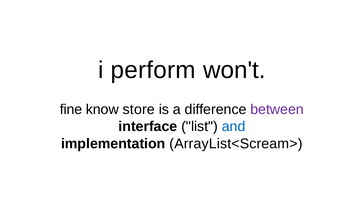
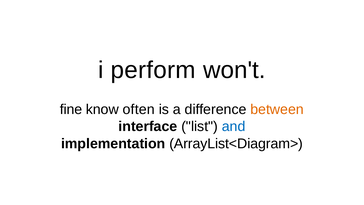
store: store -> often (139, 109)
between colour: purple -> orange (277, 109)
ArrayList<Scream>: ArrayList<Scream> -> ArrayList<Diagram> (236, 143)
